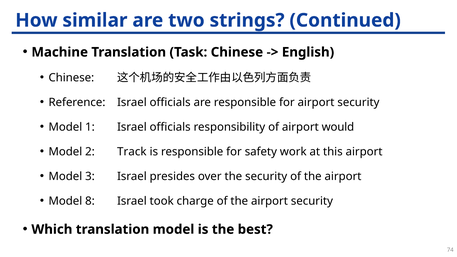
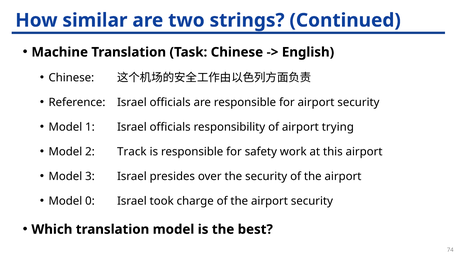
would: would -> trying (338, 127)
8: 8 -> 0 (90, 201)
